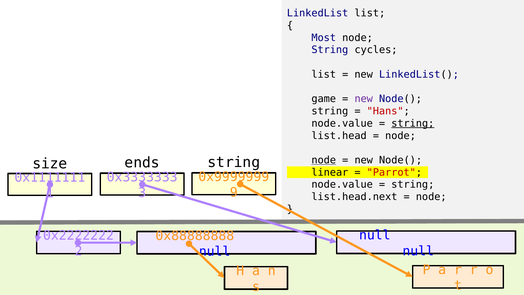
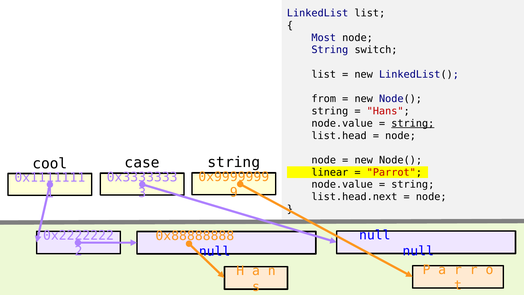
cycles: cycles -> switch (376, 50)
game: game -> from (324, 99)
new colour: purple -> black (364, 99)
node underline: present -> none (324, 160)
ends: ends -> case (142, 162)
size: size -> cool (50, 164)
